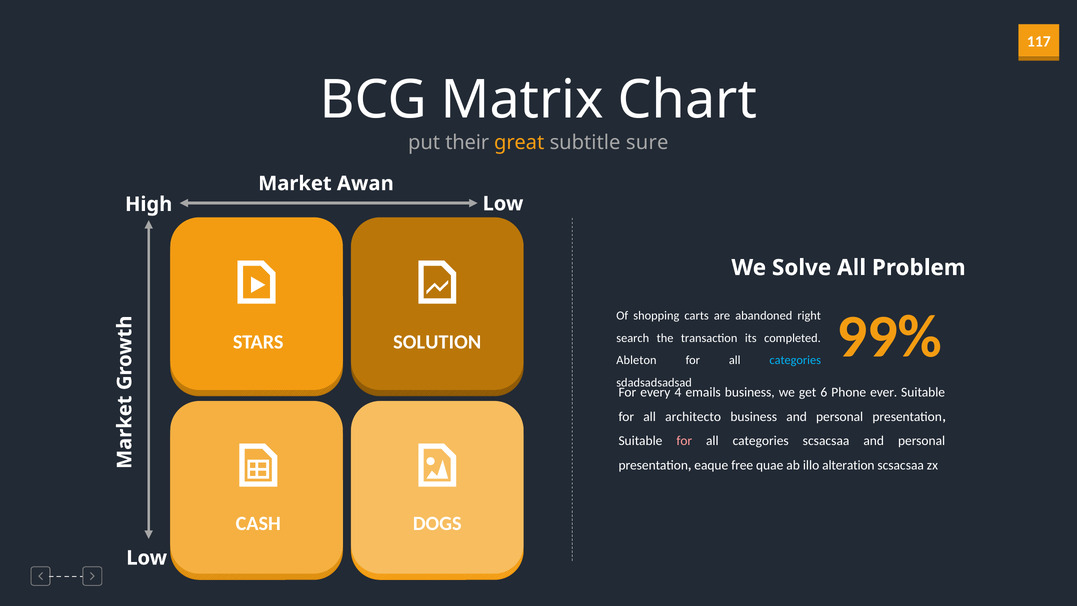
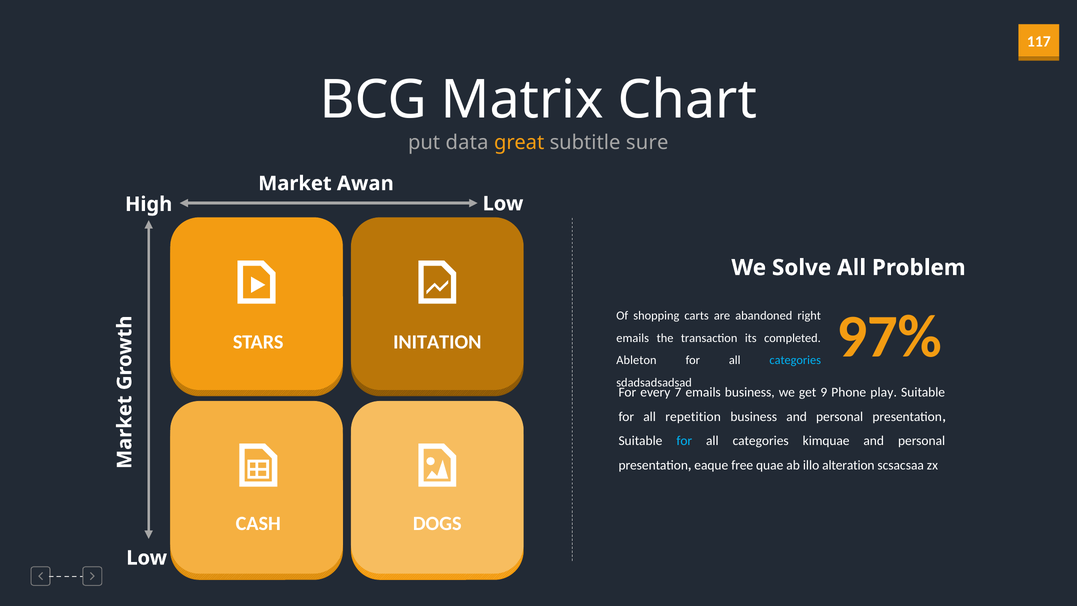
their: their -> data (467, 143)
99%: 99% -> 97% (889, 337)
search: search -> emails (633, 338)
SOLUTION: SOLUTION -> INITATION (437, 342)
4: 4 -> 7 (678, 392)
6: 6 -> 9 (824, 392)
ever: ever -> play (884, 392)
architecto: architecto -> repetition (693, 417)
for colour: pink -> light blue (684, 441)
categories scsacsaa: scsacsaa -> kimquae (826, 441)
